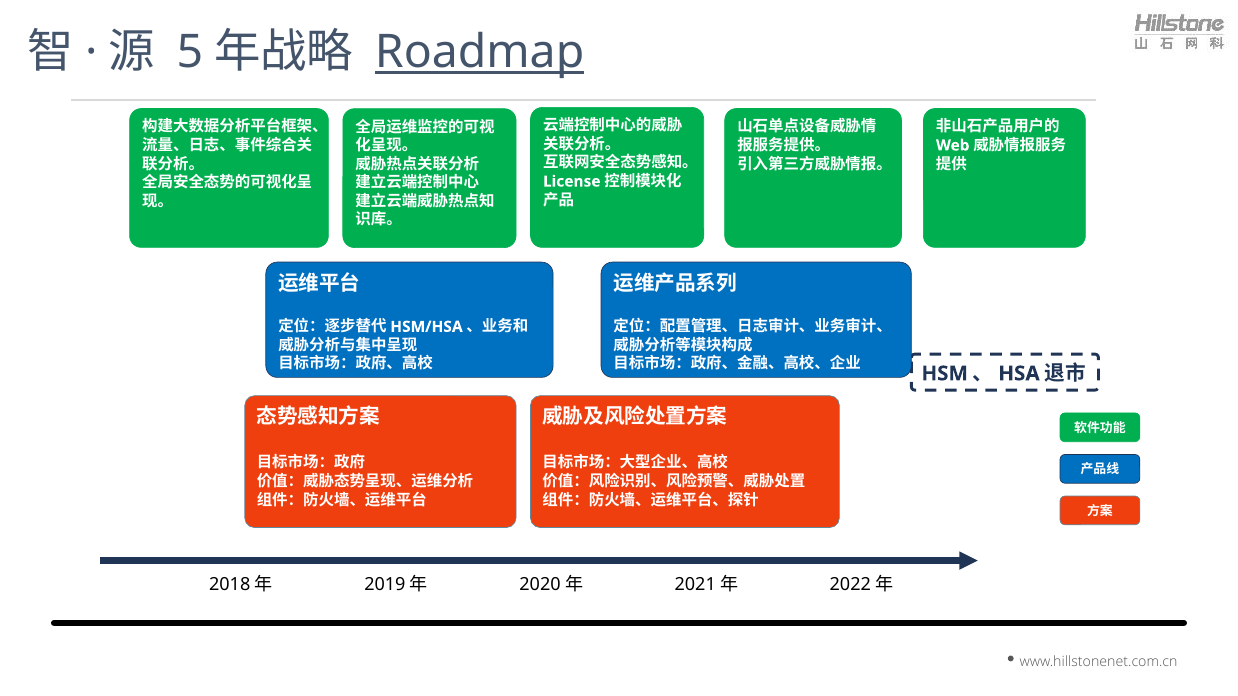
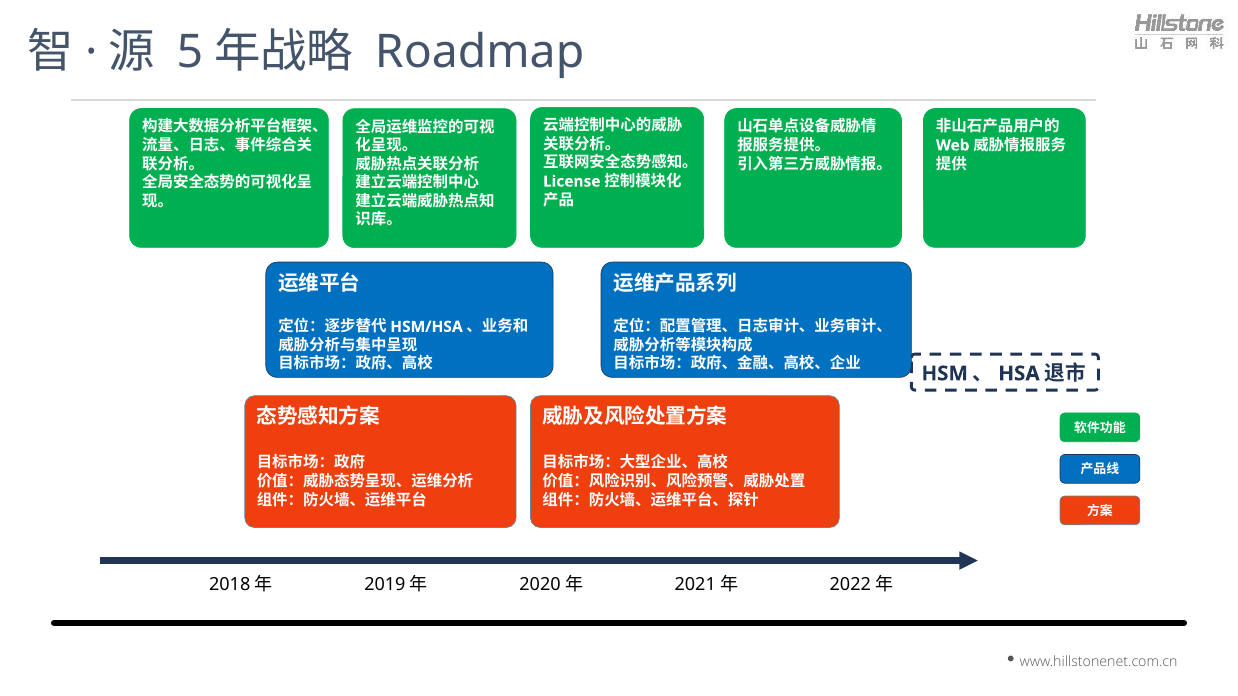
Roadmap underline: present -> none (480, 52)
